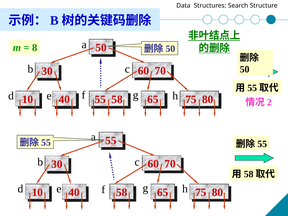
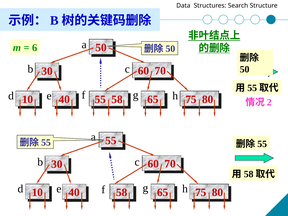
8: 8 -> 6 (35, 48)
